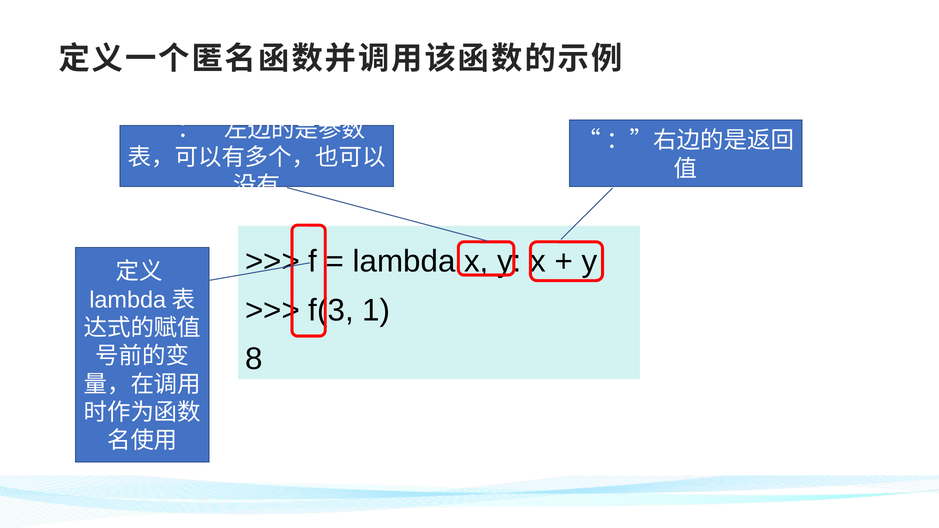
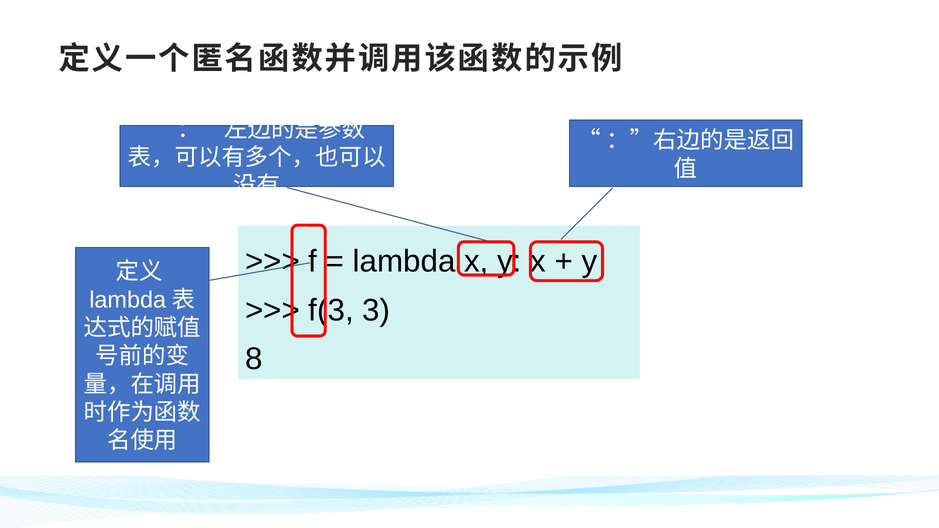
1: 1 -> 3 (376, 310)
